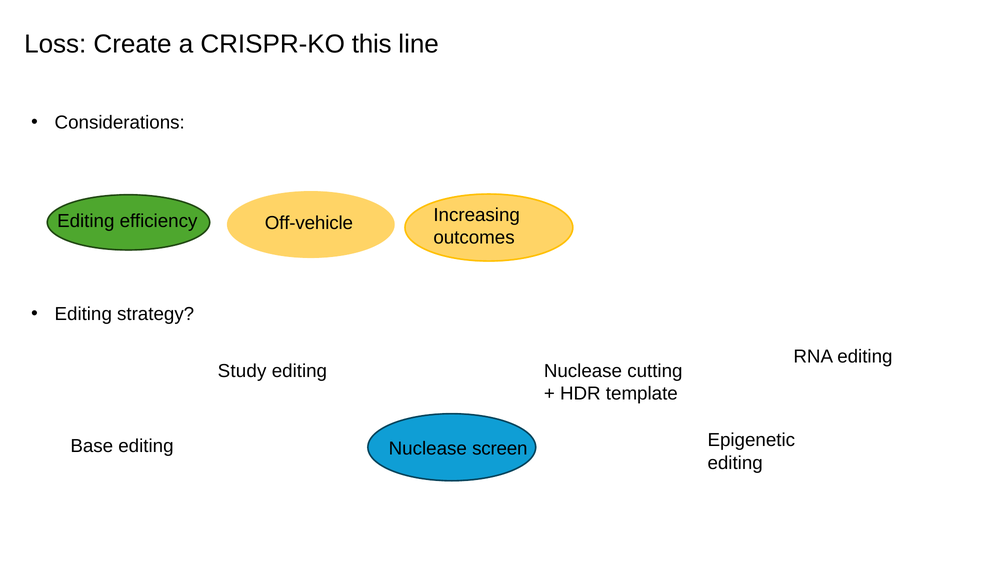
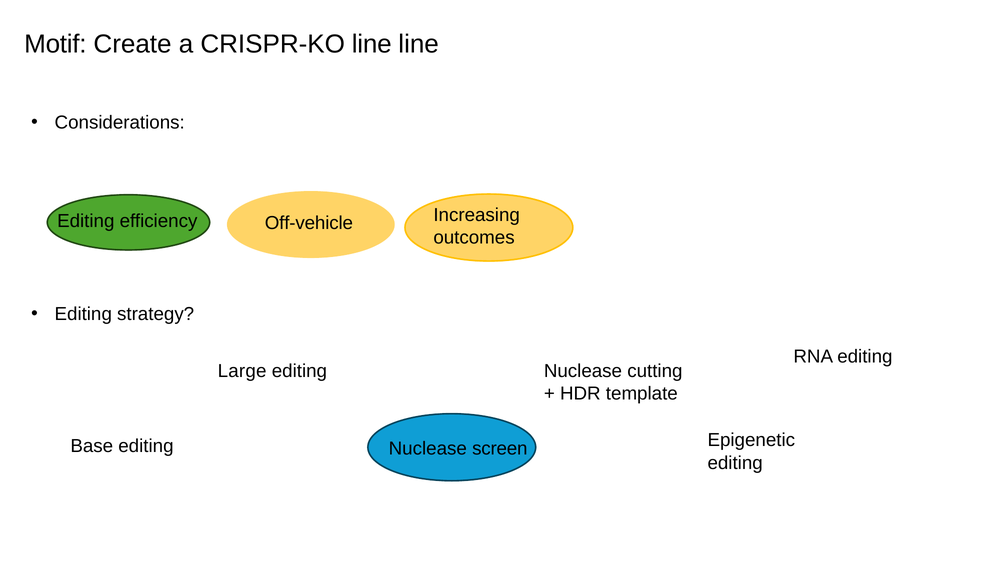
Loss: Loss -> Motif (55, 44)
CRISPR-KO this: this -> line (372, 44)
Study: Study -> Large (242, 371)
